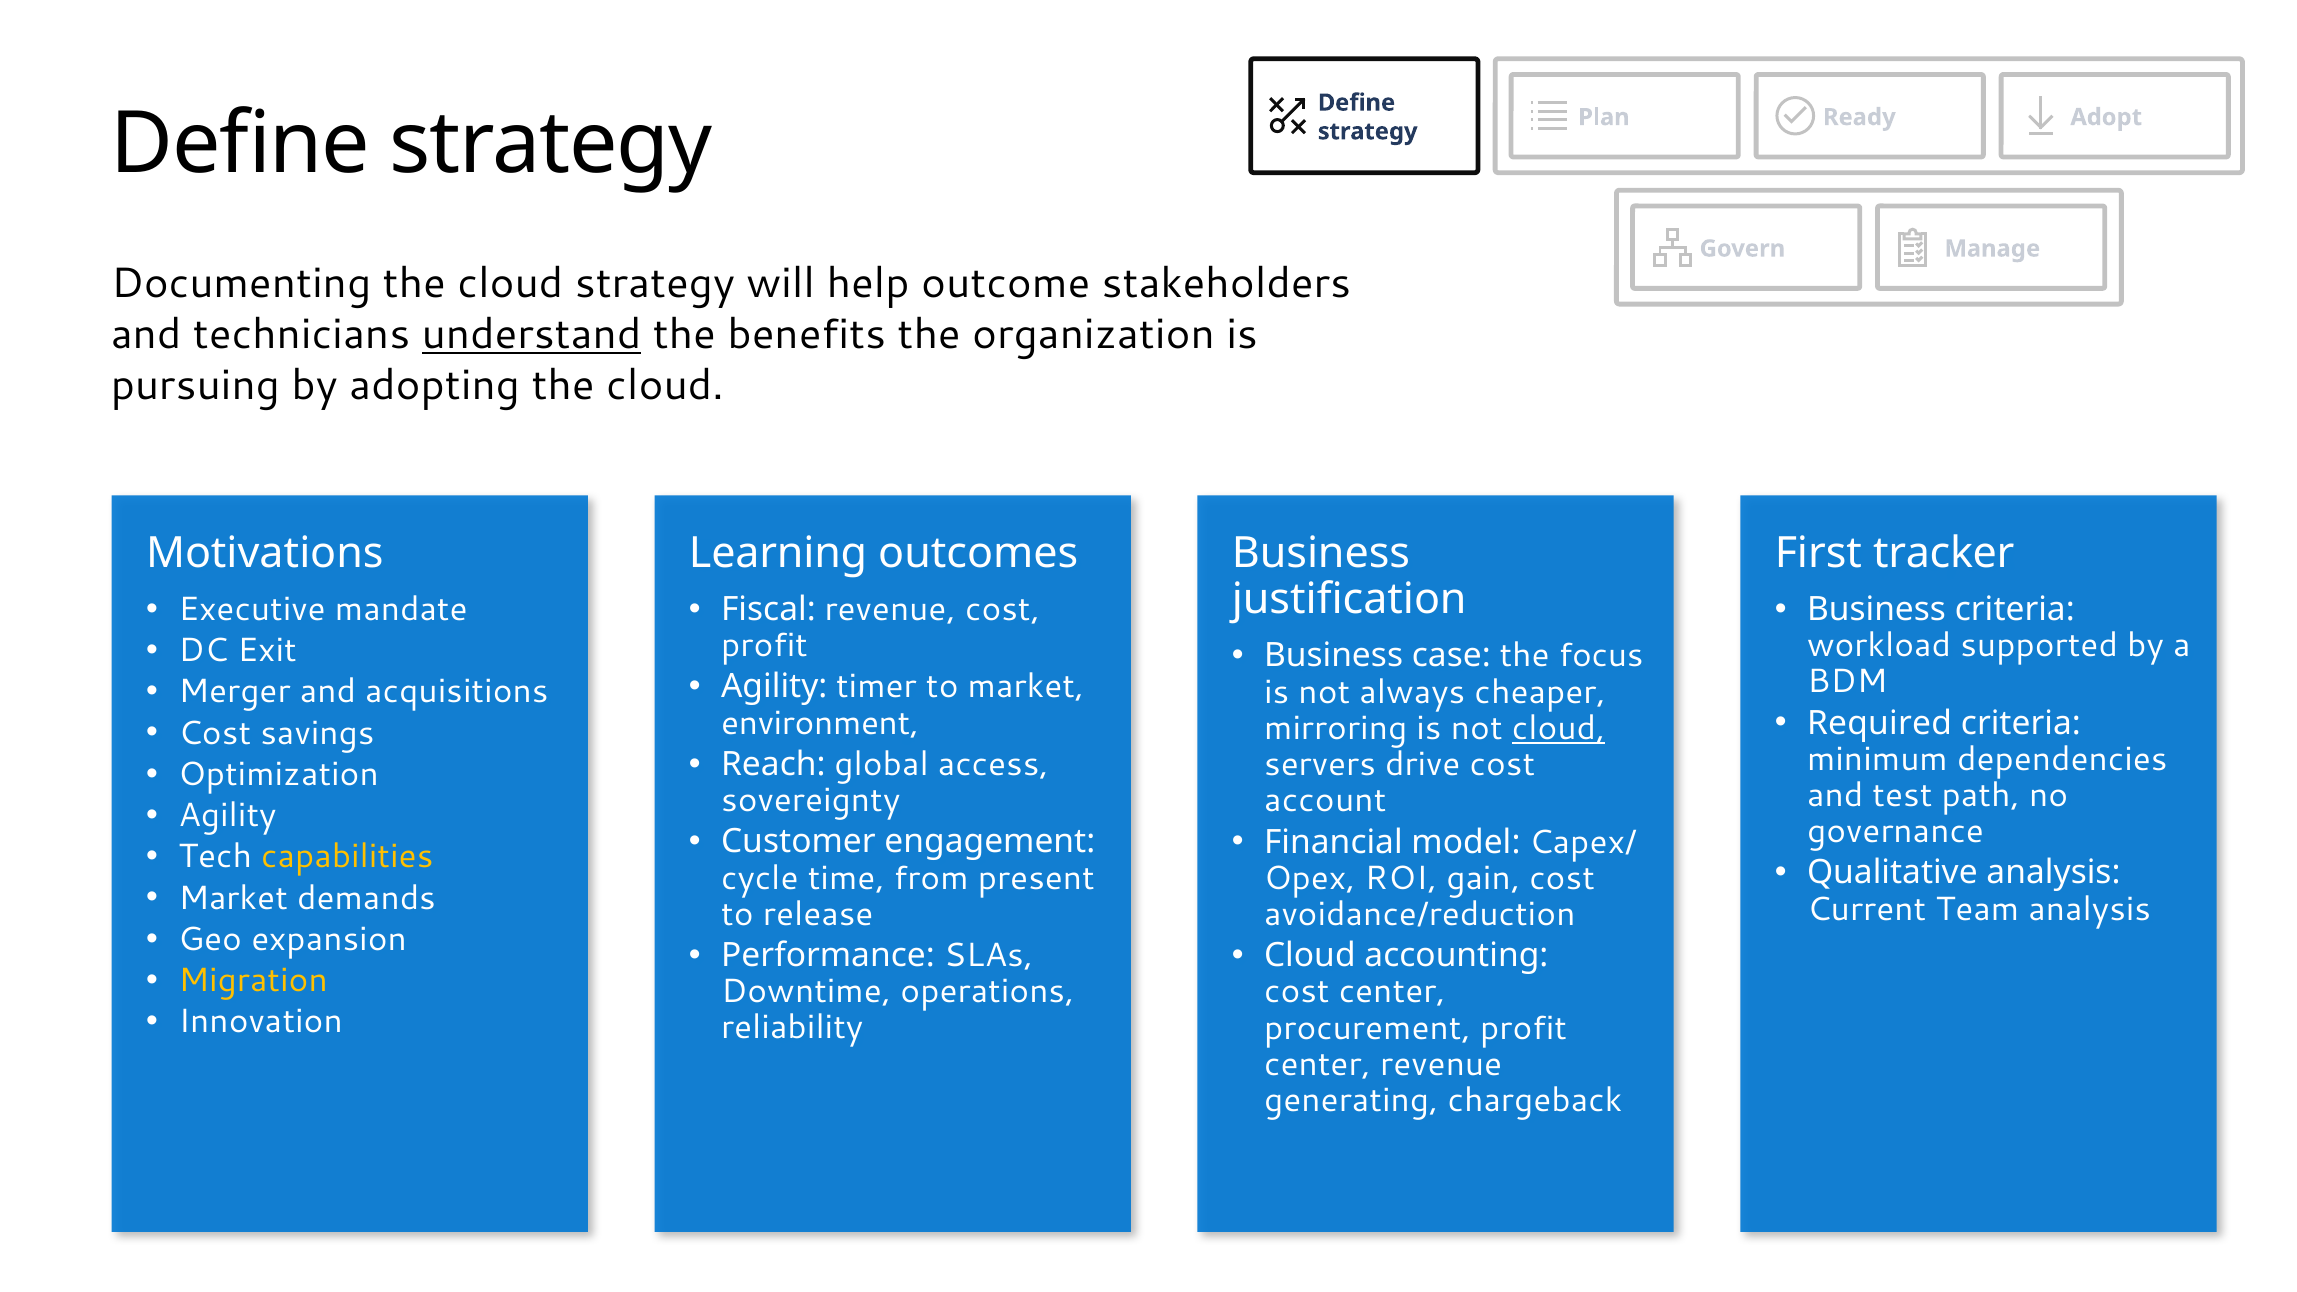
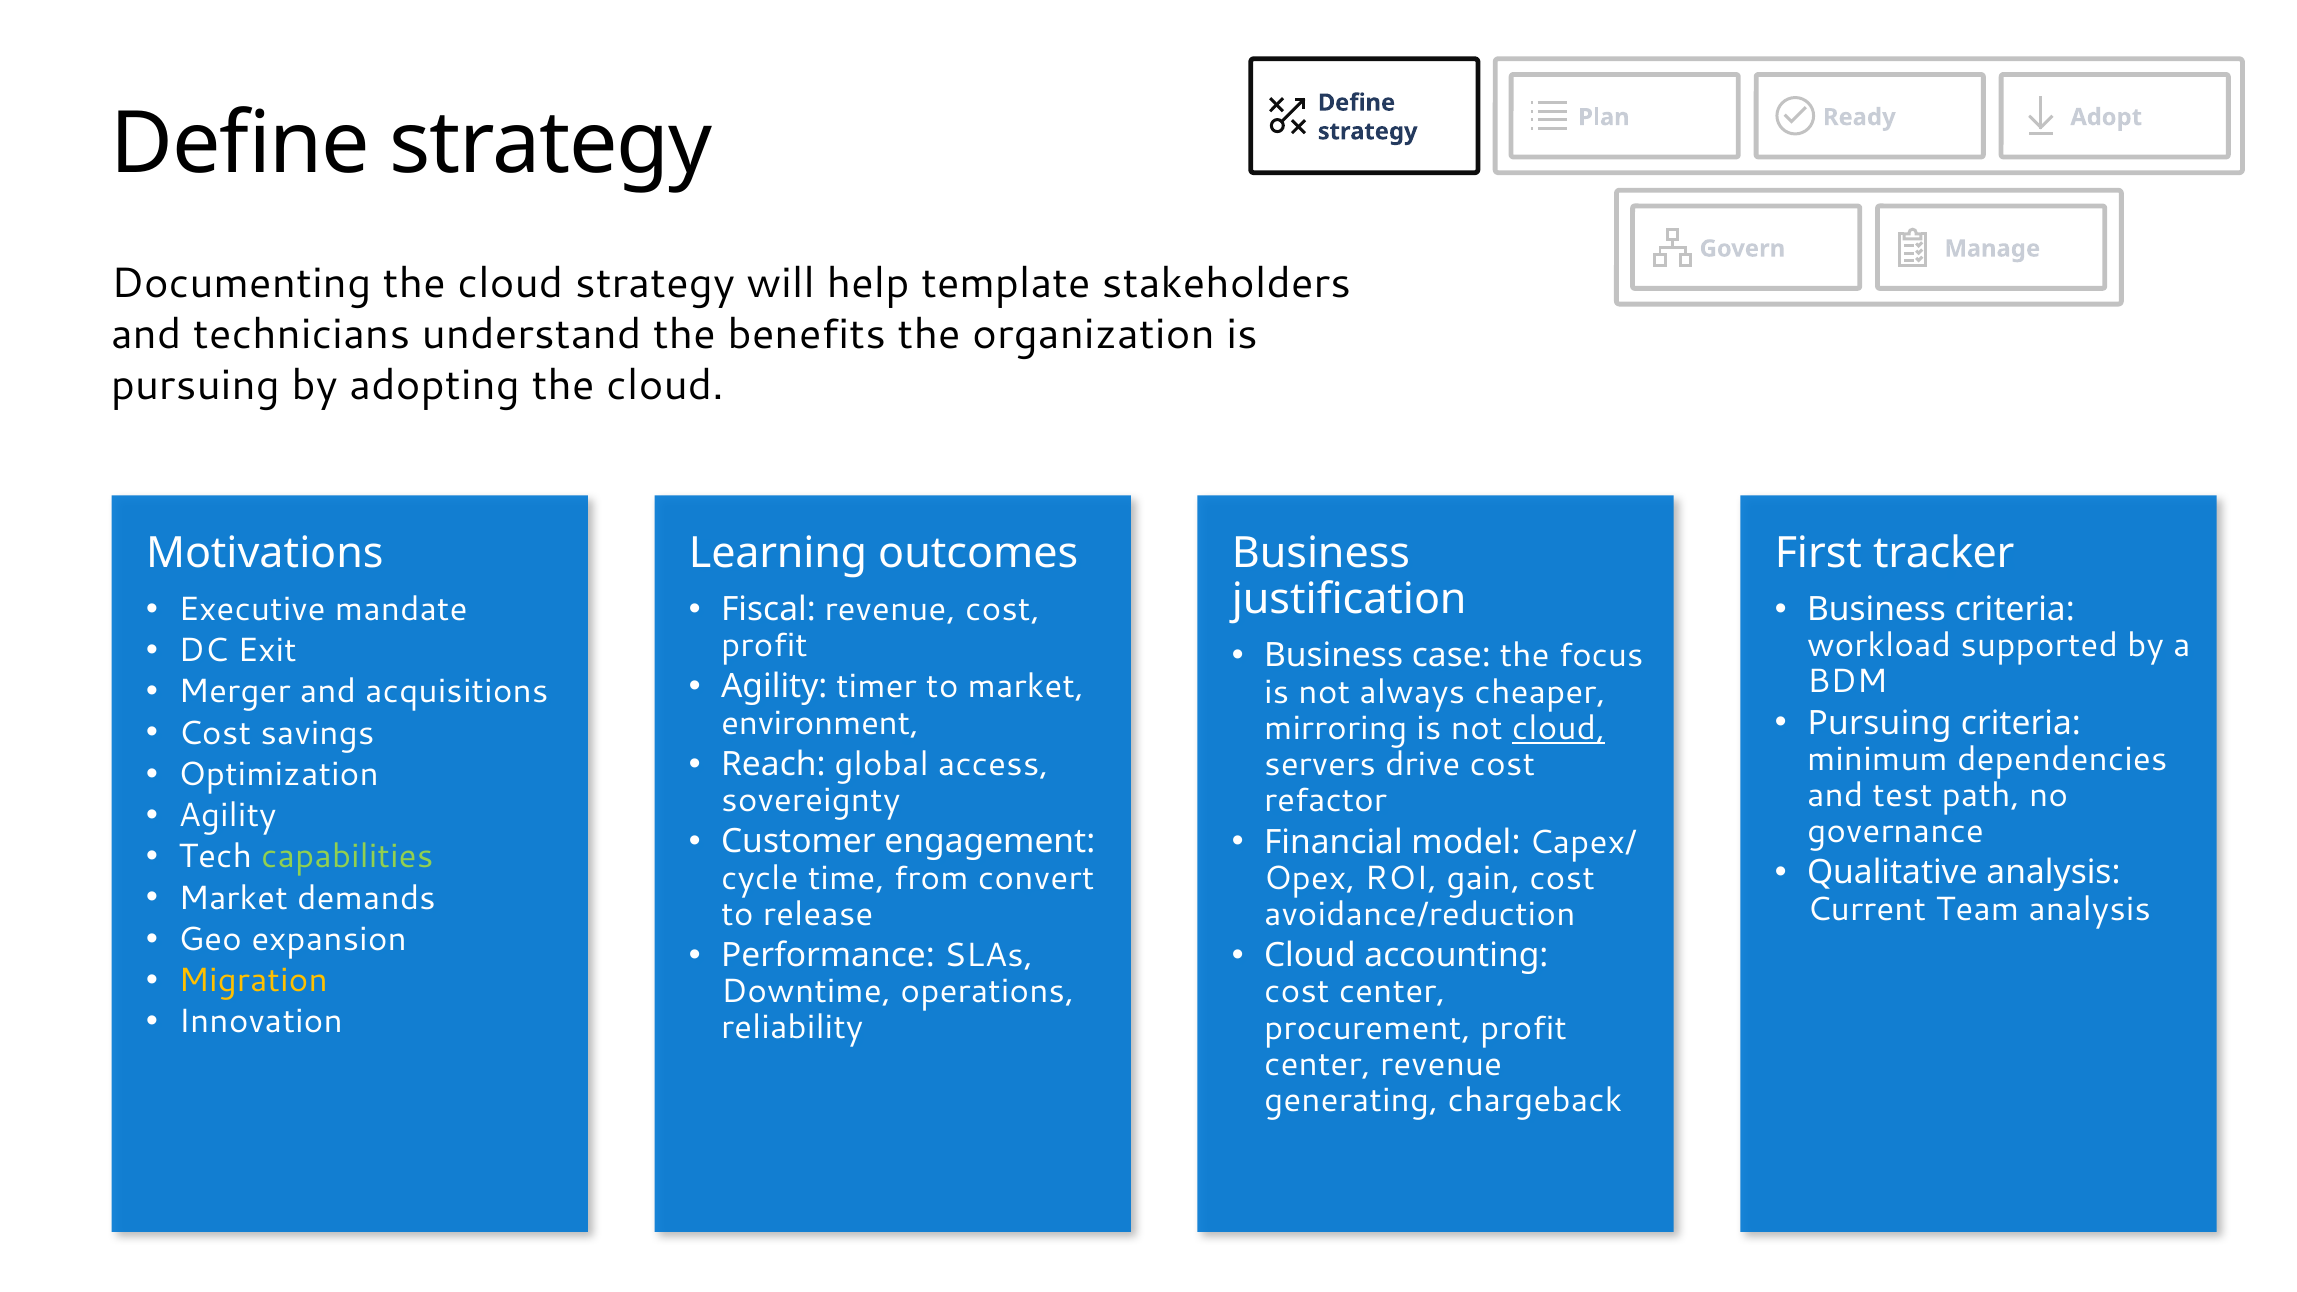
outcome: outcome -> template (1006, 284)
understand underline: present -> none (532, 335)
Required: Required -> Pursuing (1879, 723)
account: account -> refactor (1326, 801)
capabilities colour: yellow -> light green (347, 857)
present: present -> convert (1036, 878)
